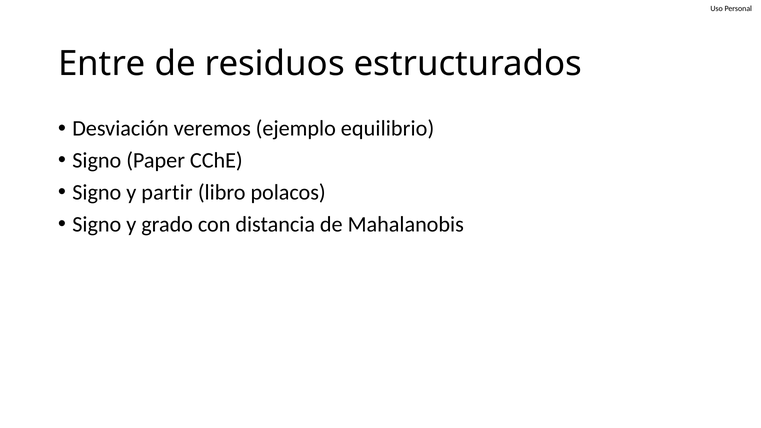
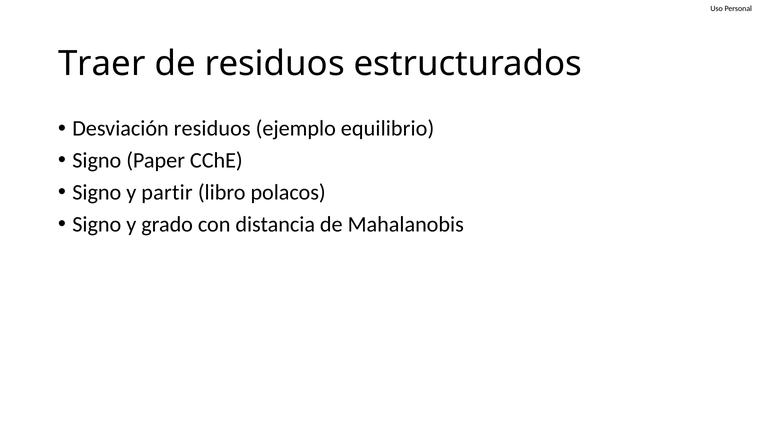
Entre: Entre -> Traer (102, 64)
Desviación veremos: veremos -> residuos (212, 129)
